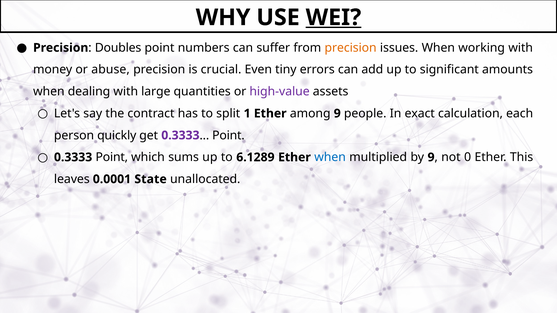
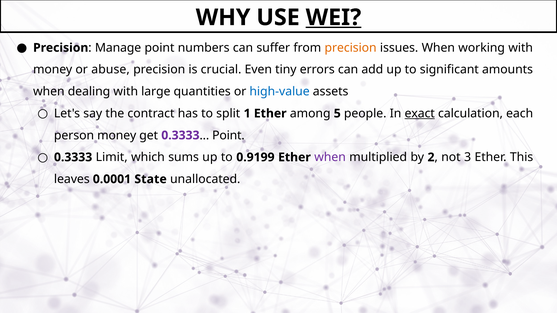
Doubles: Doubles -> Manage (118, 48)
high-value colour: purple -> blue (280, 92)
among 9: 9 -> 5 (337, 114)
exact underline: none -> present (420, 114)
person quickly: quickly -> money (117, 135)
0.3333 Point: Point -> Limit (112, 157)
6.1289: 6.1289 -> 0.9199 (255, 157)
when colour: blue -> purple (330, 157)
by 9: 9 -> 2 (431, 157)
0: 0 -> 3 (468, 157)
